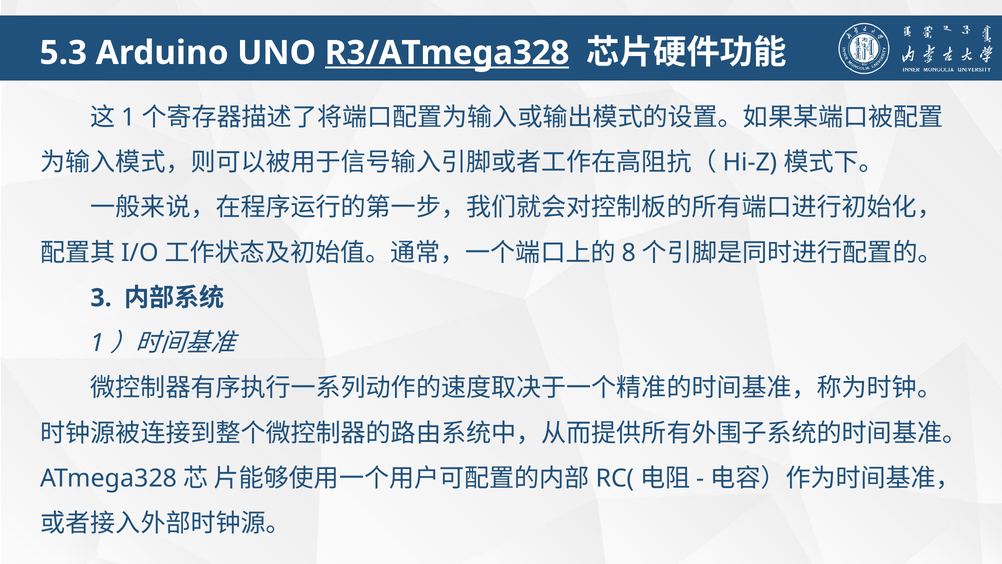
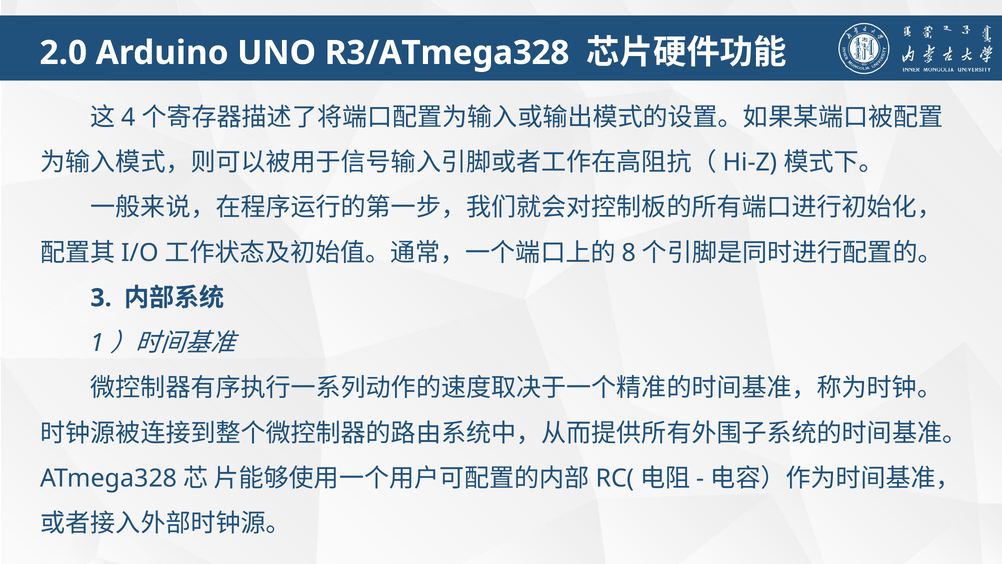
5.3: 5.3 -> 2.0 (63, 53)
R3/ATmega328 underline: present -> none (447, 53)
1: 1 -> 4 (129, 117)
